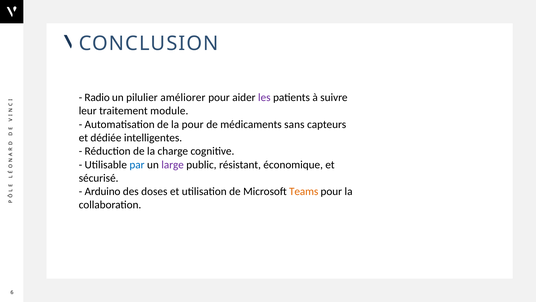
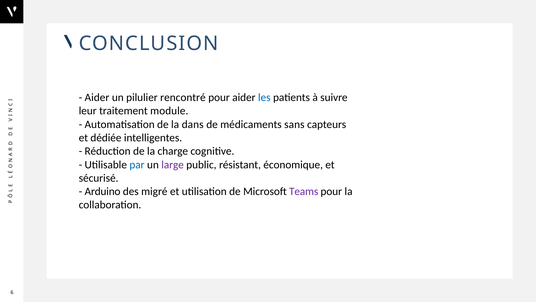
Radio: Radio -> Aider (97, 97)
améliorer: améliorer -> rencontré (183, 97)
les colour: purple -> blue (264, 97)
la pour: pour -> dans (193, 124)
doses: doses -> migré (154, 191)
Teams colour: orange -> purple (304, 191)
